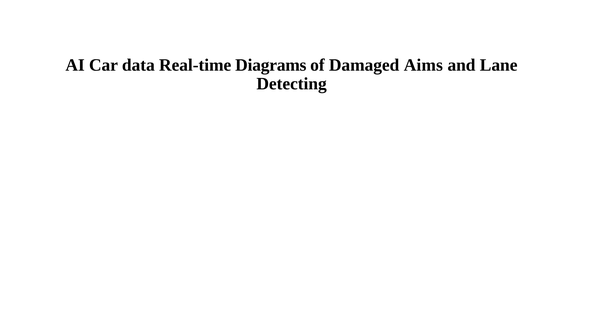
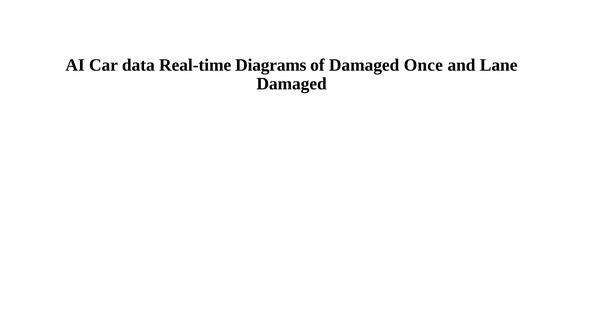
Aims: Aims -> Once (423, 65)
Detecting: Detecting -> Damaged (292, 84)
